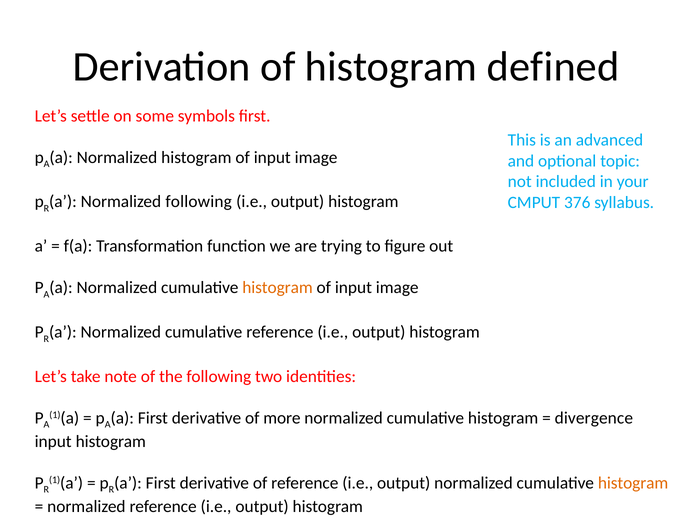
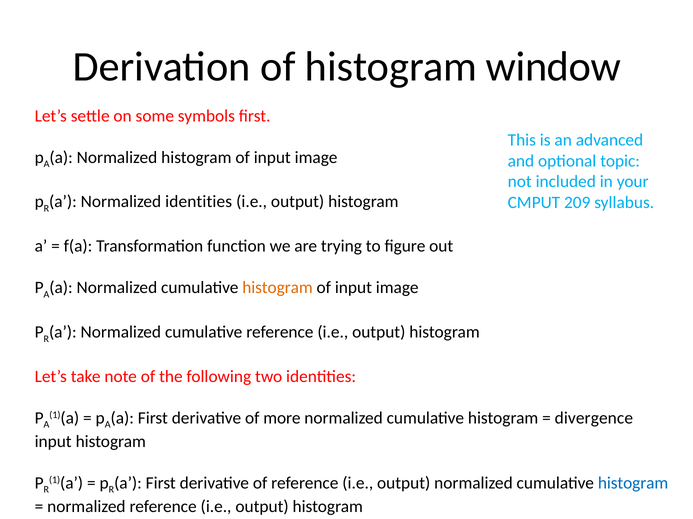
defined: defined -> window (553, 67)
Normalized following: following -> identities (199, 202)
376: 376 -> 209 (577, 203)
histogram colour: orange -> blue (633, 484)
